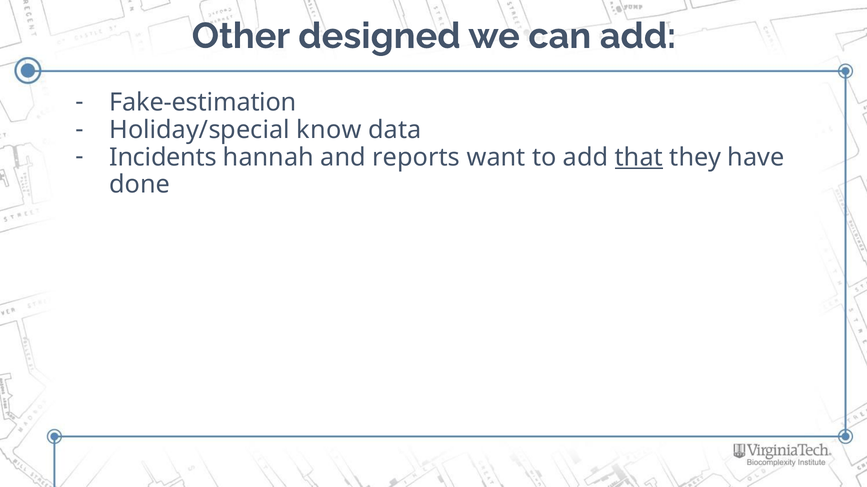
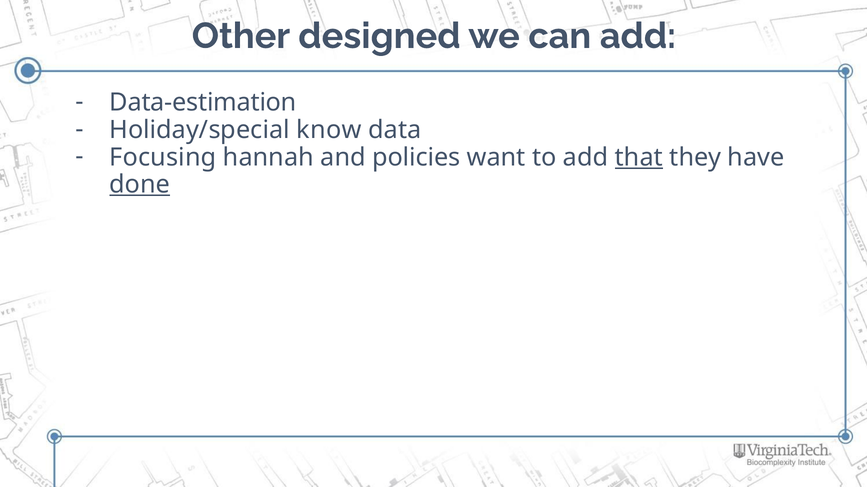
Fake-estimation: Fake-estimation -> Data-estimation (203, 103)
Incidents: Incidents -> Focusing (163, 157)
reports: reports -> policies (416, 157)
done underline: none -> present (140, 185)
